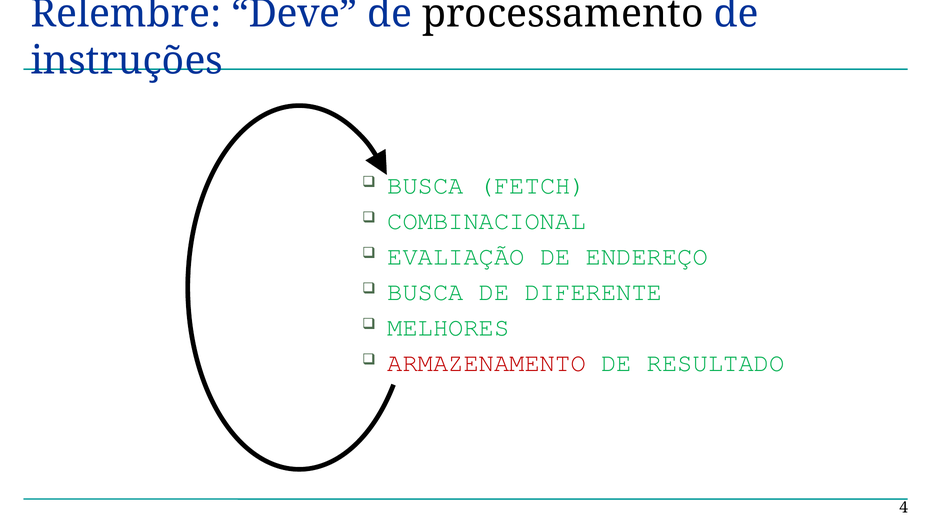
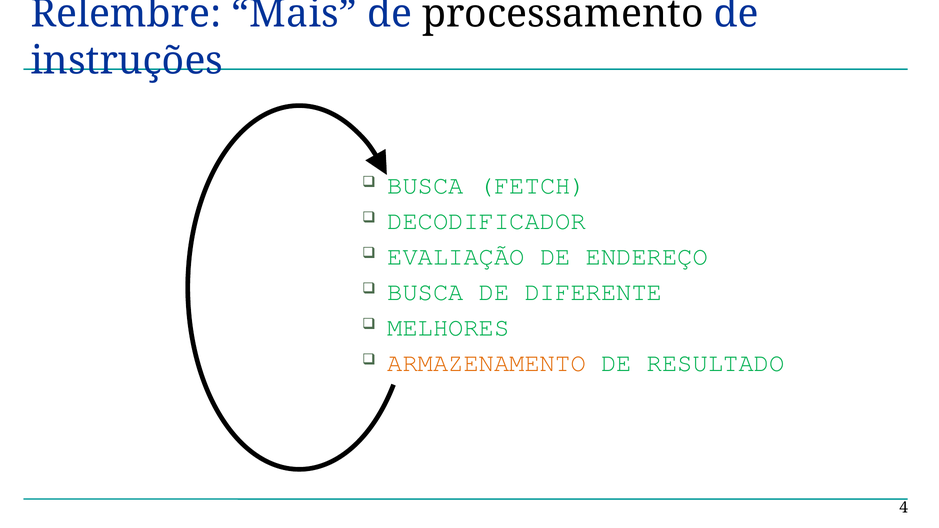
Deve: Deve -> Mais (294, 14)
COMBINACIONAL: COMBINACIONAL -> DECODIFICADOR (487, 221)
ARMAZENAMENTO colour: red -> orange (487, 363)
